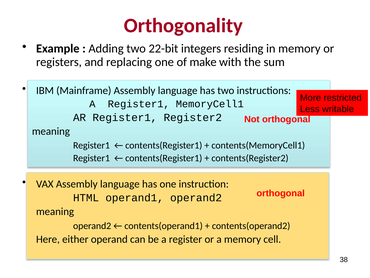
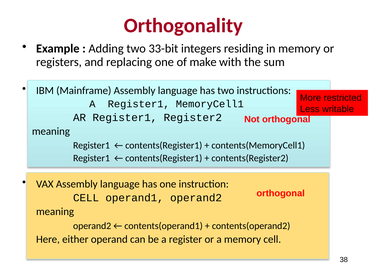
22-bit: 22-bit -> 33-bit (163, 49)
HTML: HTML -> CELL (86, 197)
